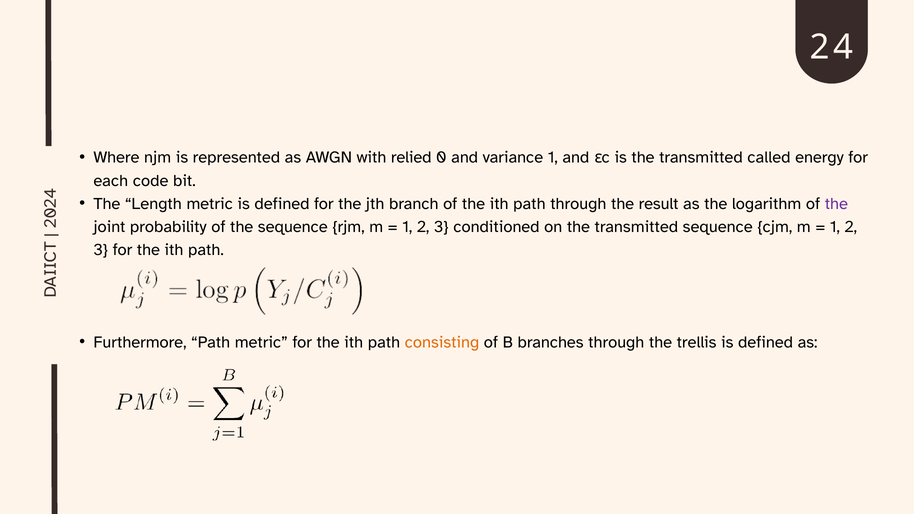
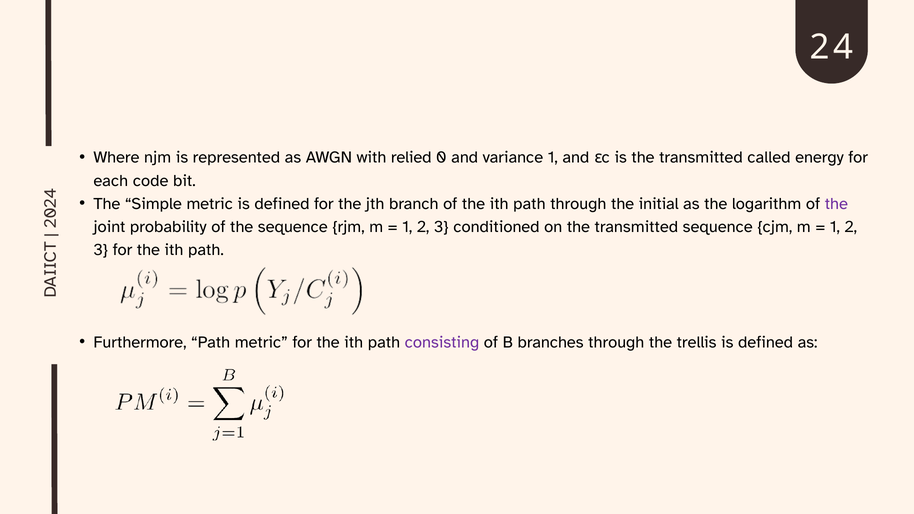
Length: Length -> Simple (153, 204)
result: result -> initial (659, 204)
consisting colour: orange -> purple (442, 342)
